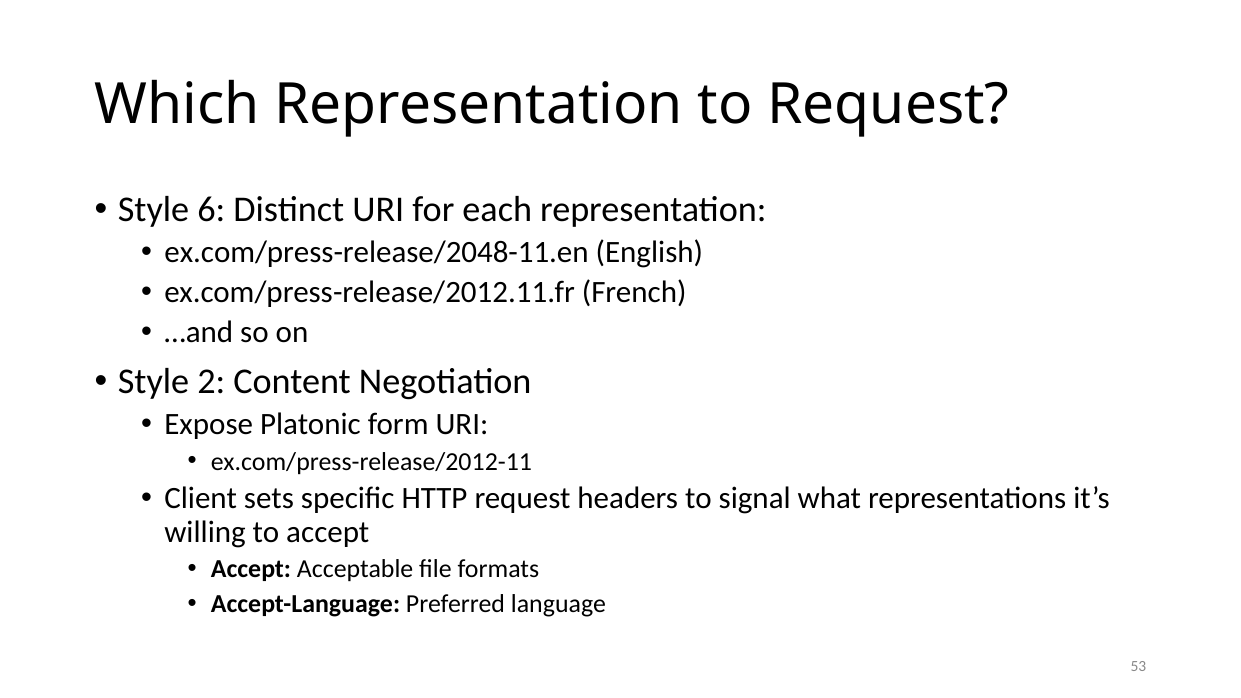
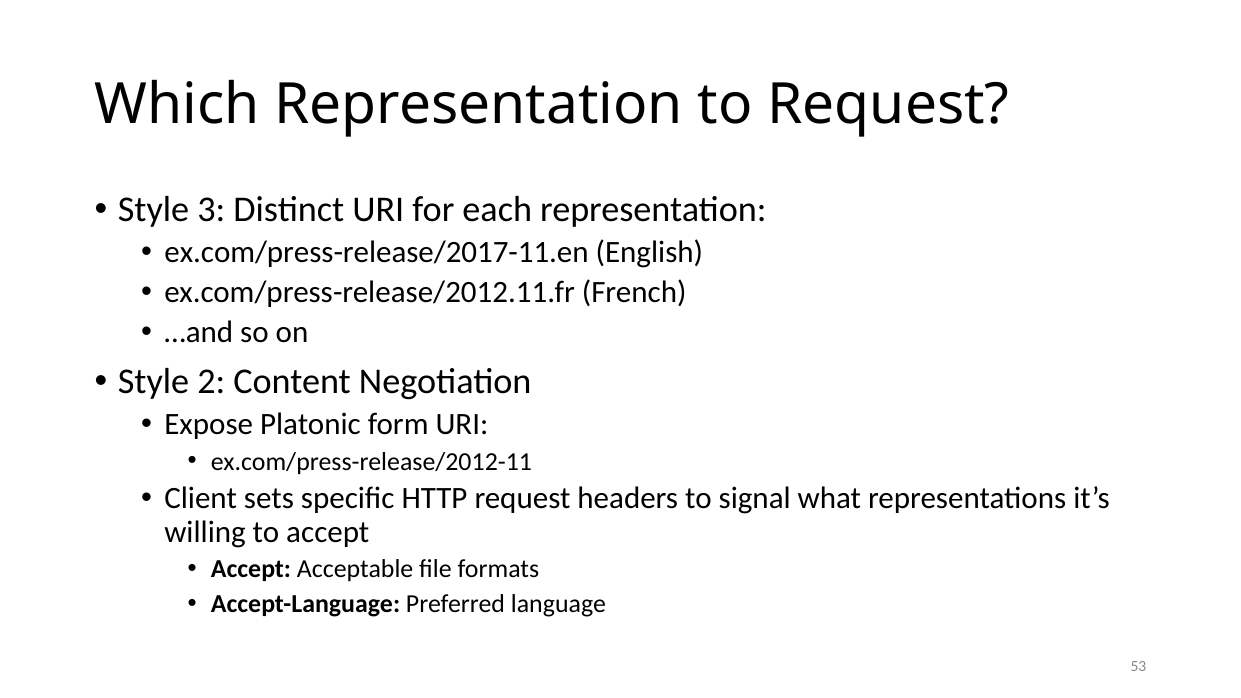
6: 6 -> 3 (211, 210)
ex.com/press-release/2048-11.en: ex.com/press-release/2048-11.en -> ex.com/press-release/2017-11.en (377, 253)
